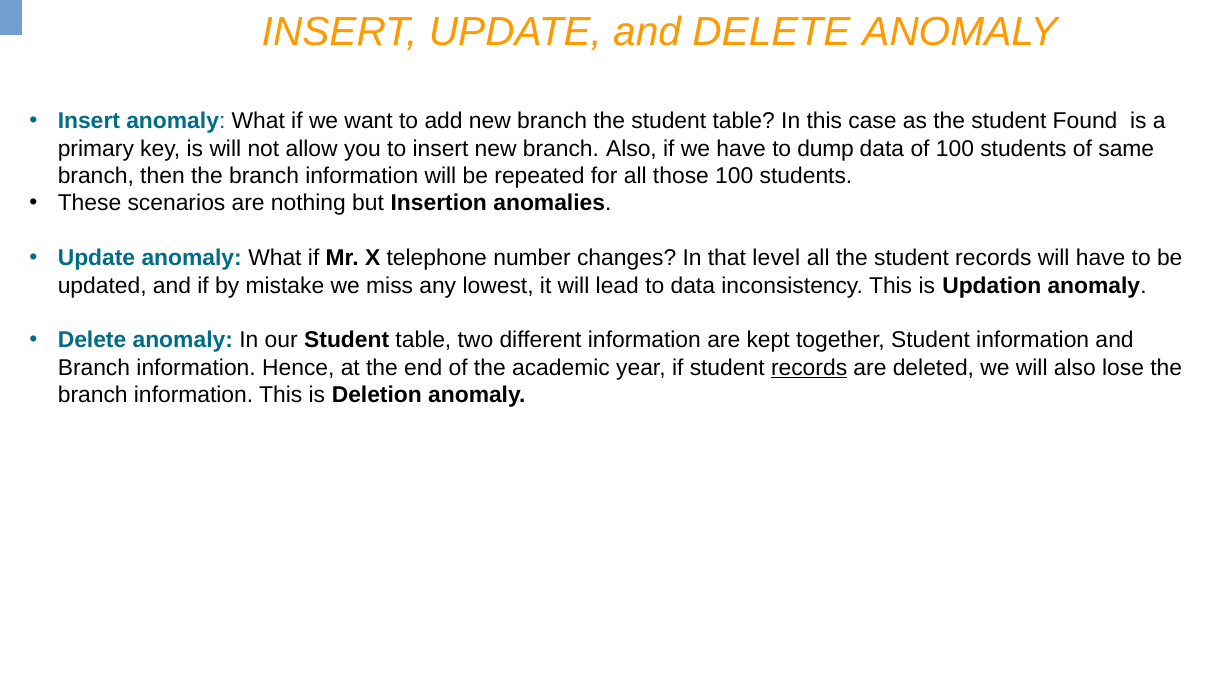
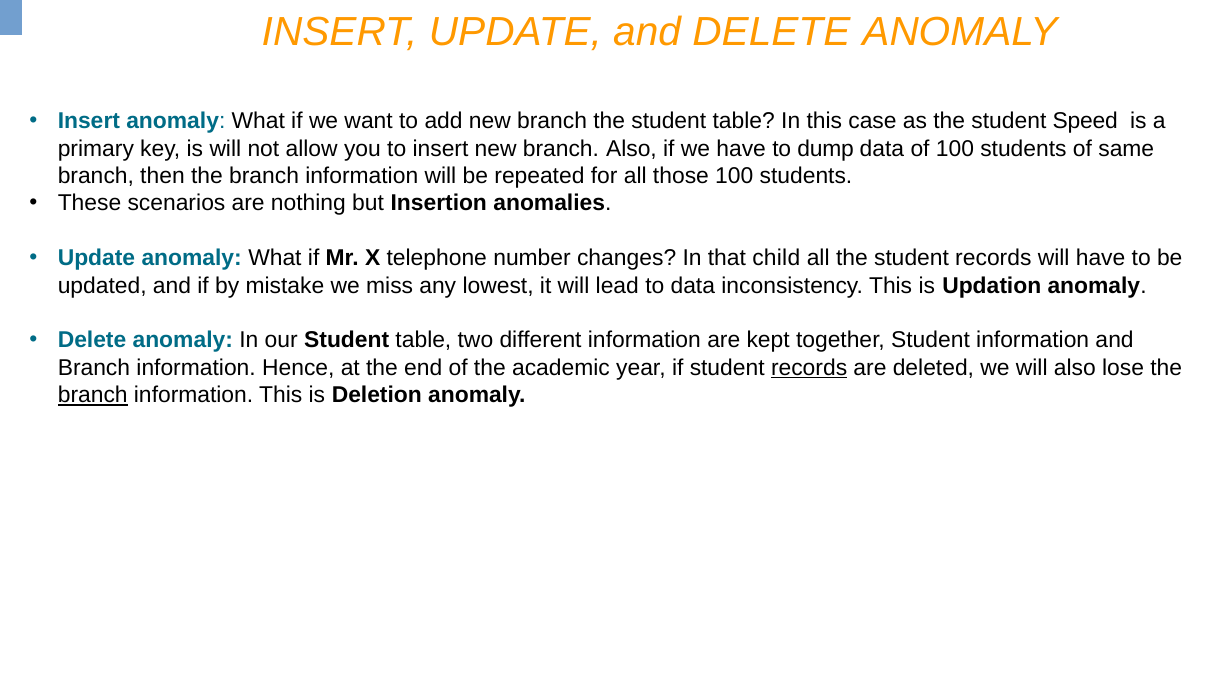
Found: Found -> Speed (1085, 121)
level: level -> child (776, 258)
branch underline: none -> present (93, 396)
